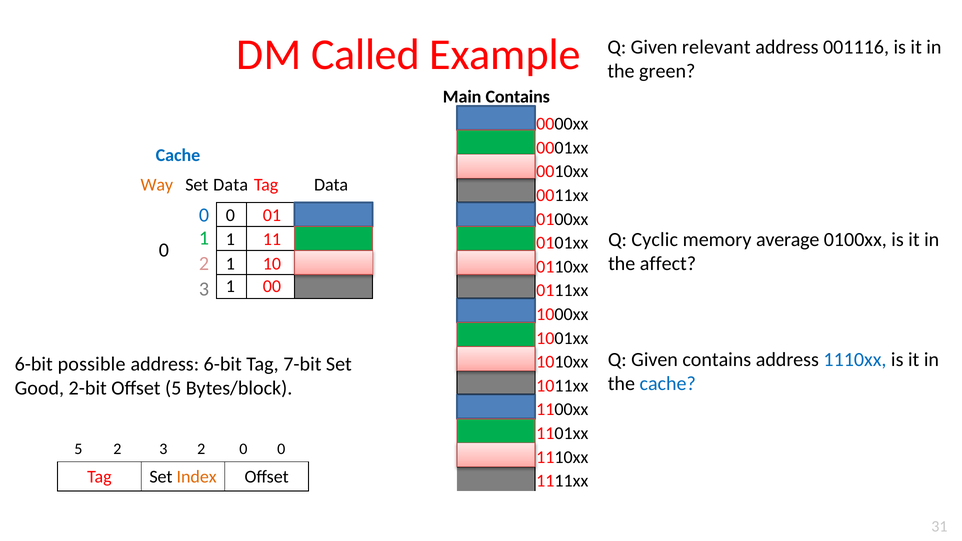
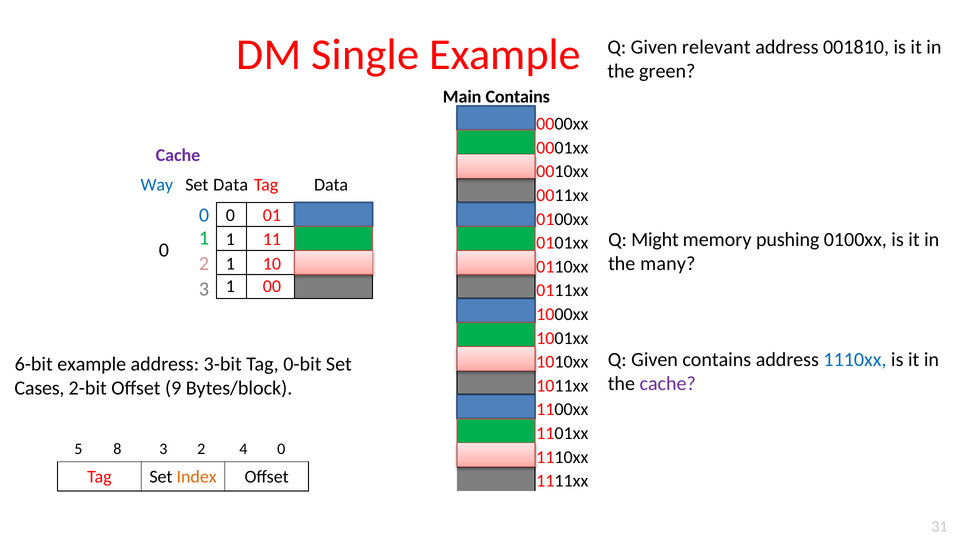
Called: Called -> Single (365, 55)
001116: 001116 -> 001810 (856, 47)
Cache colour: blue -> purple (178, 155)
Way colour: orange -> blue (157, 185)
Cyclic: Cyclic -> Might (655, 240)
average: average -> pushing (788, 240)
affect: affect -> many (668, 264)
6-bit possible: possible -> example (92, 364)
address 6-bit: 6-bit -> 3-bit (223, 364)
7-bit: 7-bit -> 0-bit (302, 364)
cache colour: blue -> purple (668, 384)
Good: Good -> Cases (39, 388)
Offset 5: 5 -> 9 (173, 388)
5 2: 2 -> 8 (117, 449)
2 0: 0 -> 4 (243, 449)
